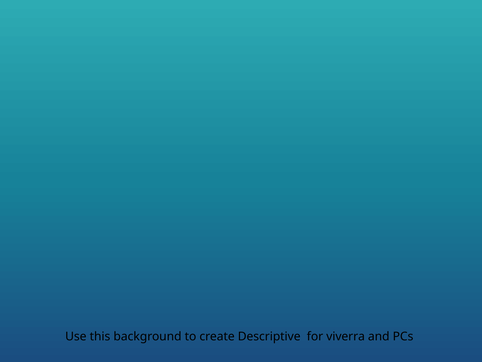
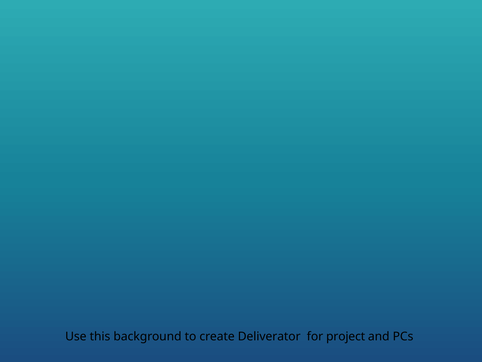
Descriptive: Descriptive -> Deliverator (269, 336)
viverra: viverra -> project (346, 336)
